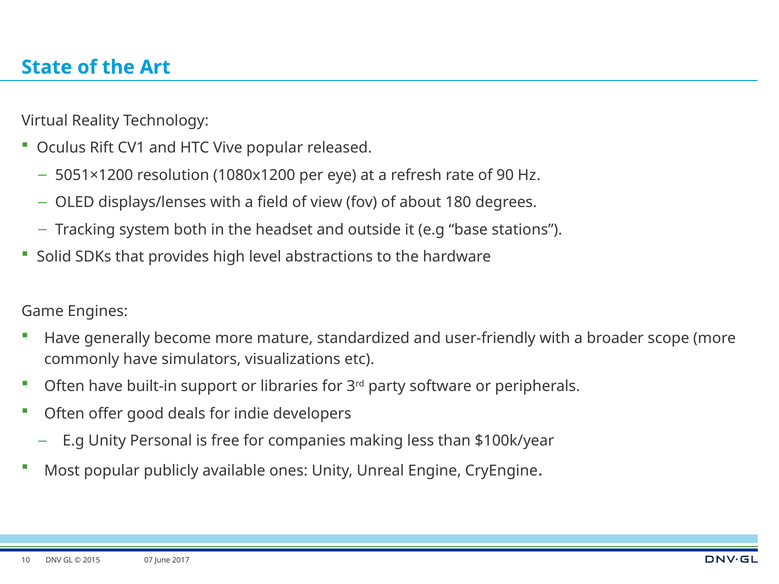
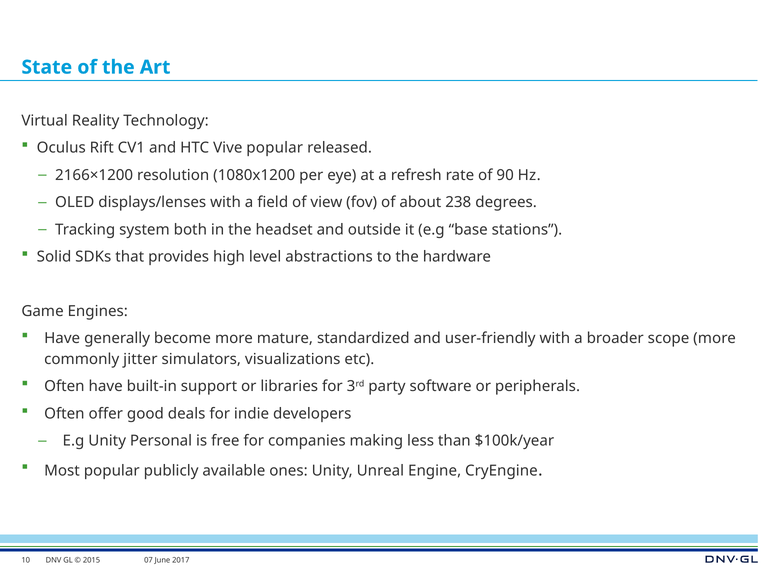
5051×1200: 5051×1200 -> 2166×1200 (94, 175)
180: 180 -> 238 (458, 202)
commonly have: have -> jitter (140, 359)
